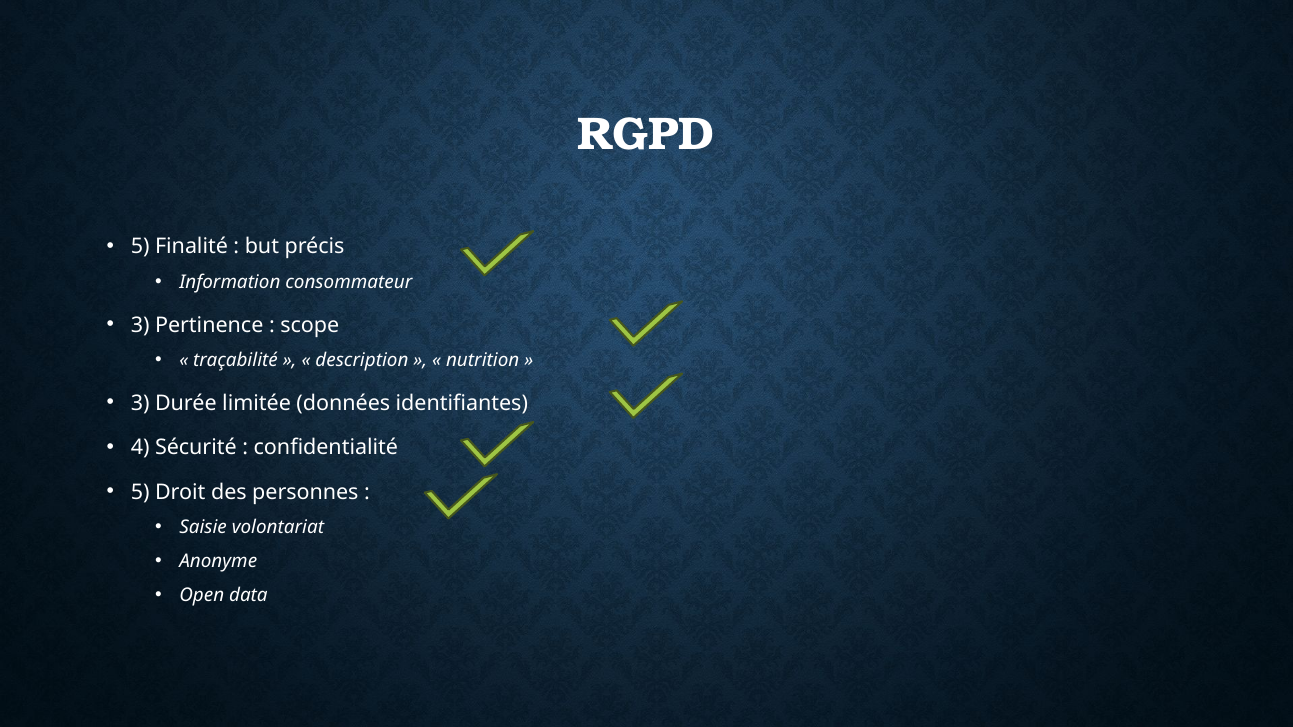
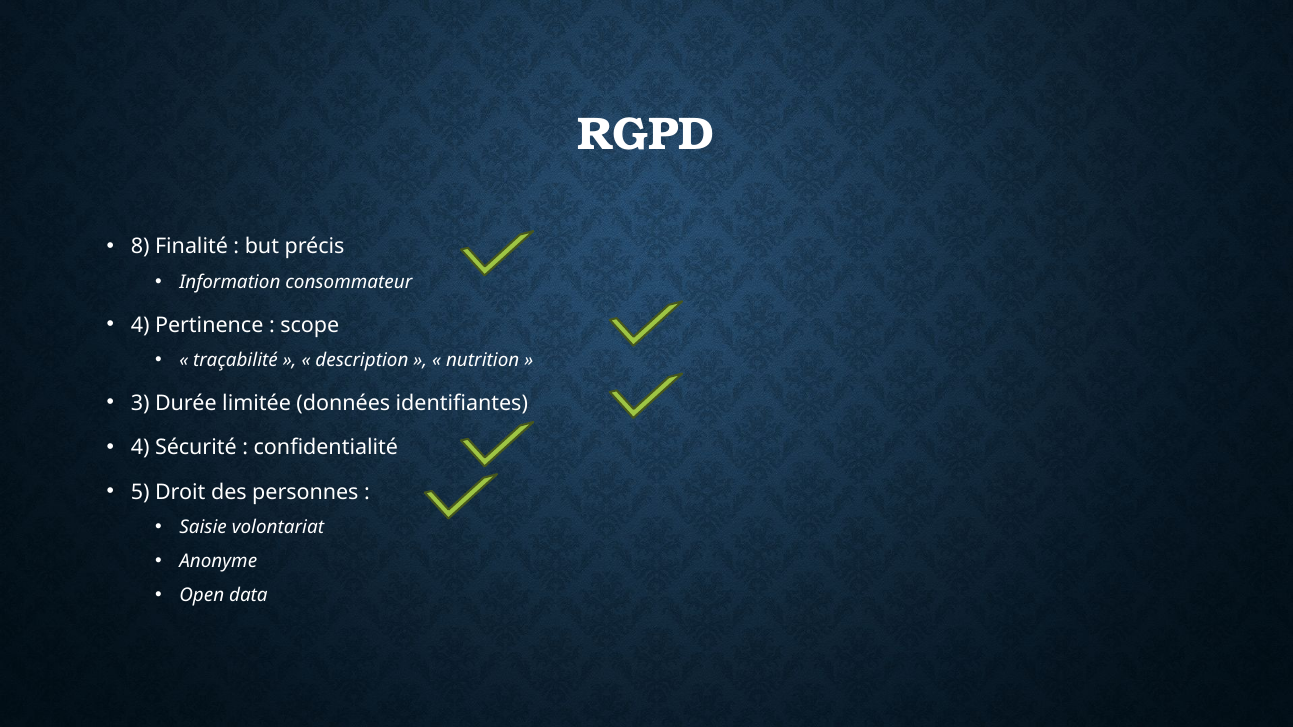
5: 5 -> 8 (140, 247)
3: 3 -> 4 (140, 325)
